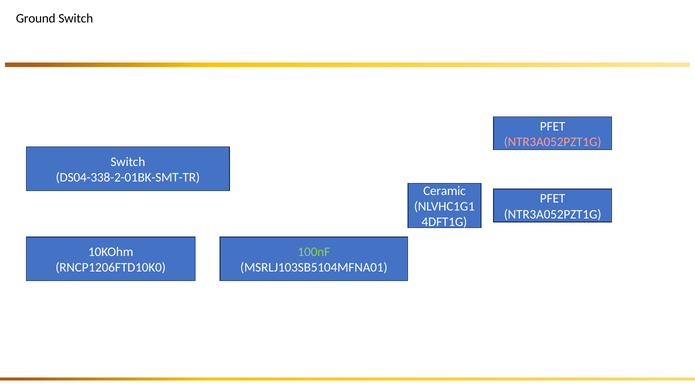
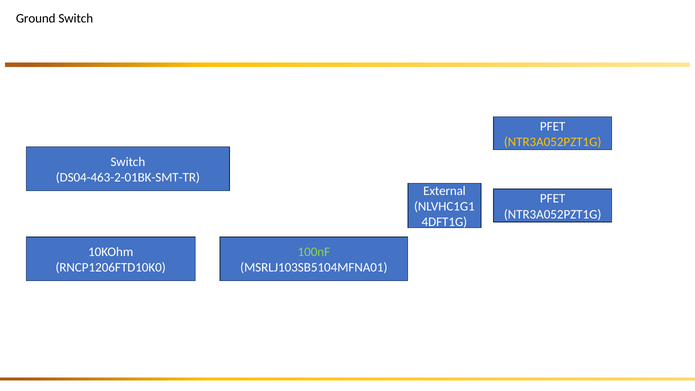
NTR3A052PZT1G colour: pink -> yellow (553, 142)
DS04-338-2-01BK-SMT-TR: DS04-338-2-01BK-SMT-TR -> DS04-463-2-01BK-SMT-TR (128, 177)
Ceramic: Ceramic -> External (444, 191)
